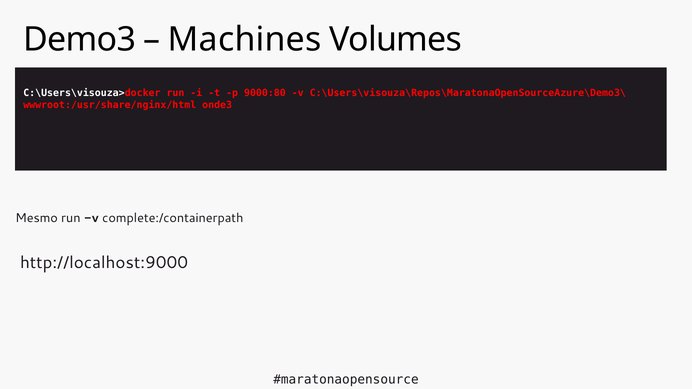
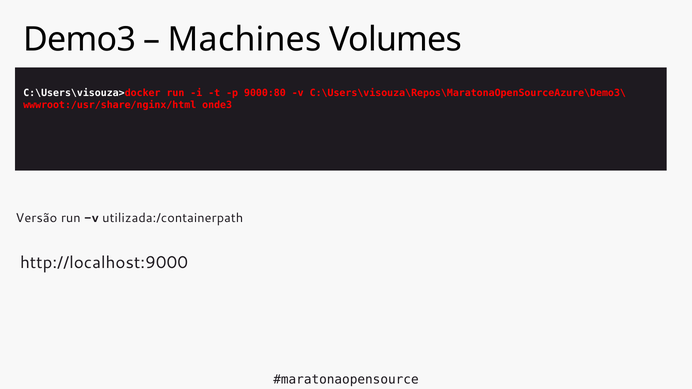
Mesmo: Mesmo -> Versão (36, 218)
complete:/containerpath: complete:/containerpath -> utilizada:/containerpath (173, 218)
